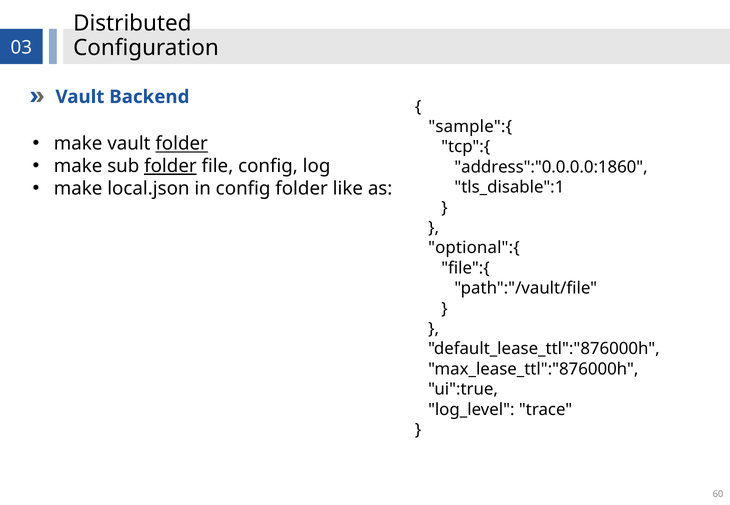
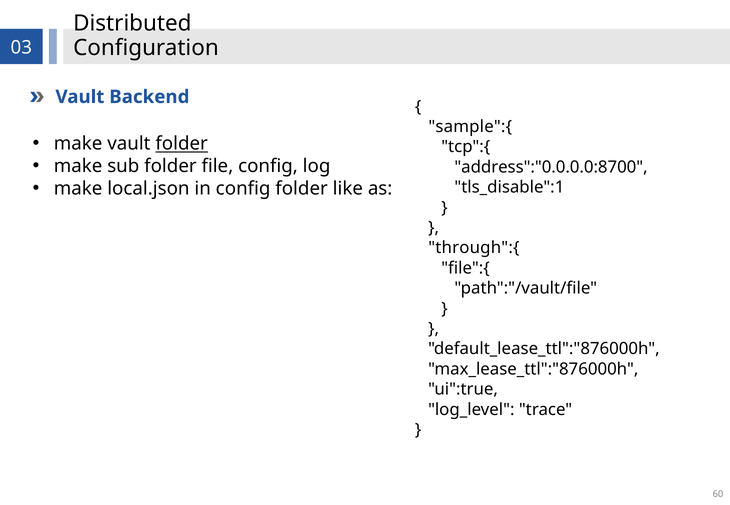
folder underline: present -> none (170, 166)
address":"0.0.0.0:1860: address":"0.0.0.0:1860 -> address":"0.0.0.0:8700 (551, 167)
optional":{: optional":{ -> through":{ (474, 248)
